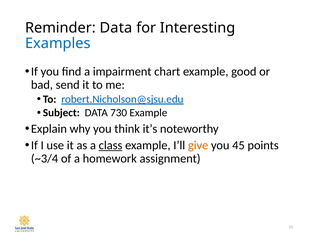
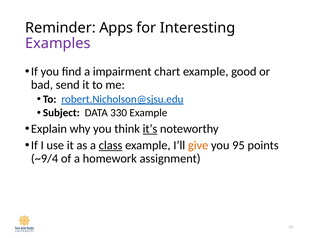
Reminder Data: Data -> Apps (116, 28)
Examples colour: blue -> purple (58, 44)
730: 730 -> 330 (119, 113)
it’s underline: none -> present (150, 129)
45: 45 -> 95 (238, 146)
~3/4: ~3/4 -> ~9/4 (45, 159)
